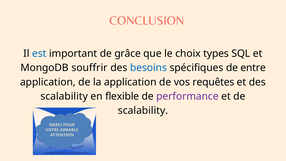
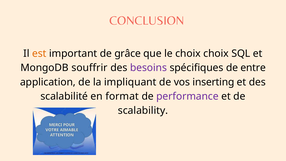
est colour: blue -> orange (39, 53)
choix types: types -> choix (216, 53)
besoins colour: blue -> purple (149, 68)
la application: application -> impliquant (130, 82)
requêtes: requêtes -> inserting (213, 82)
scalability: scalability -> scalabilité (64, 96)
flexible: flexible -> format (122, 96)
